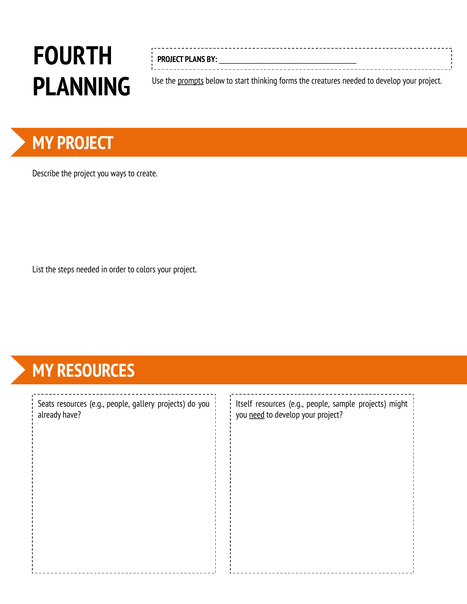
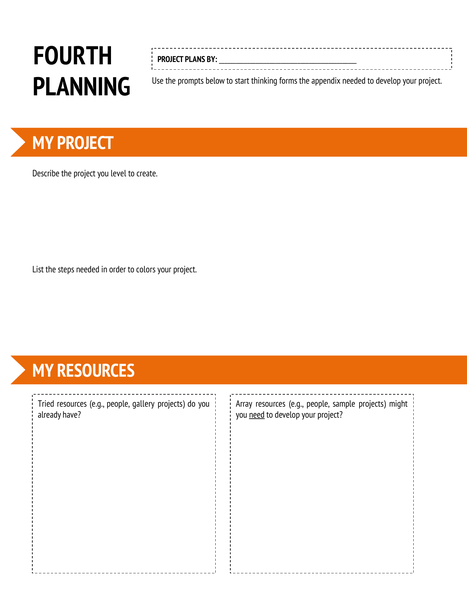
prompts underline: present -> none (191, 81)
creatures: creatures -> appendix (326, 81)
ways: ways -> level (118, 174)
Seats: Seats -> Tried (46, 404)
Itself: Itself -> Array (244, 404)
